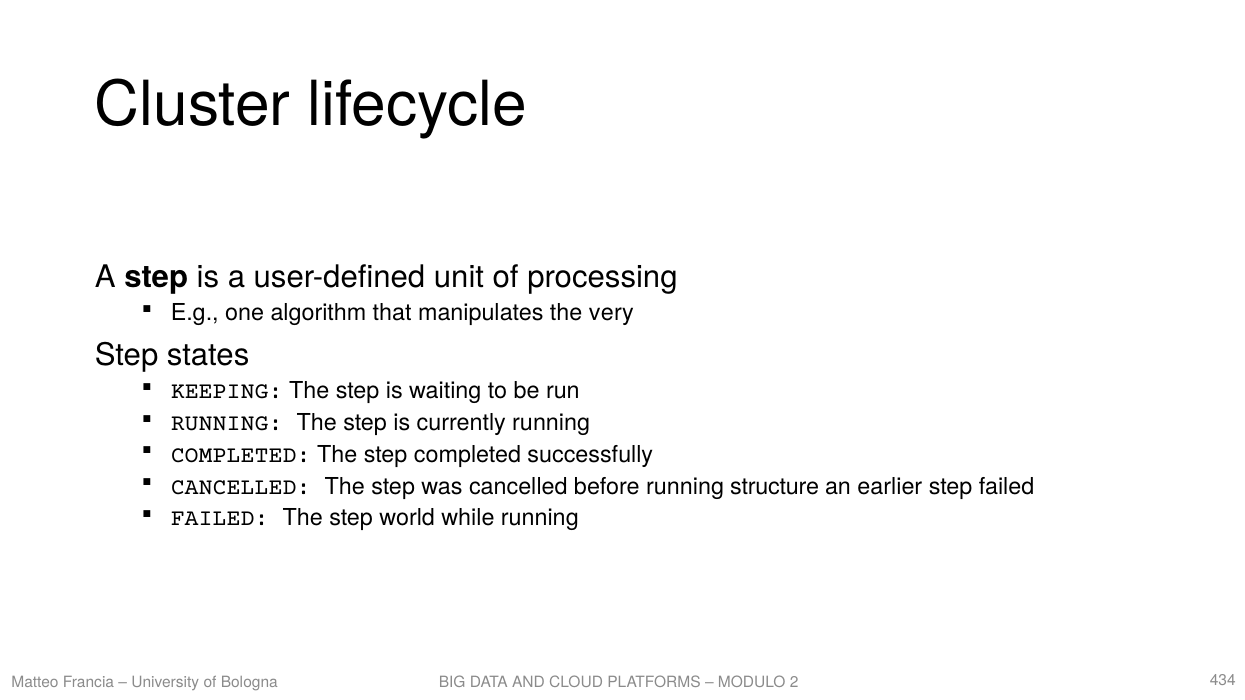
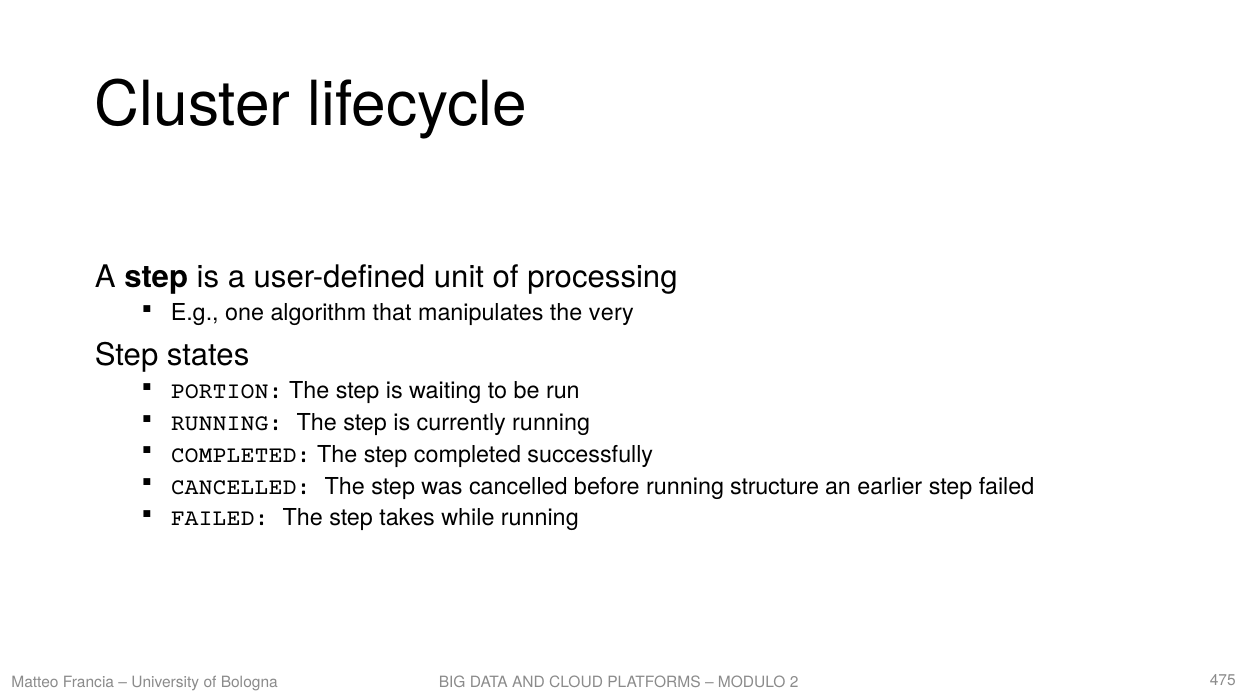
KEEPING: KEEPING -> PORTION (227, 391)
world: world -> takes (407, 518)
434: 434 -> 475 (1223, 681)
